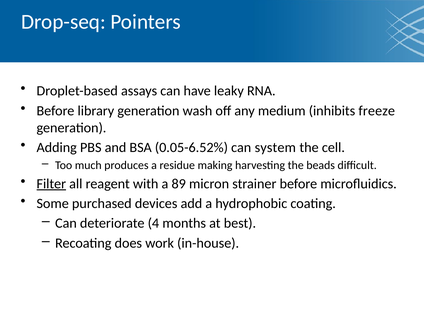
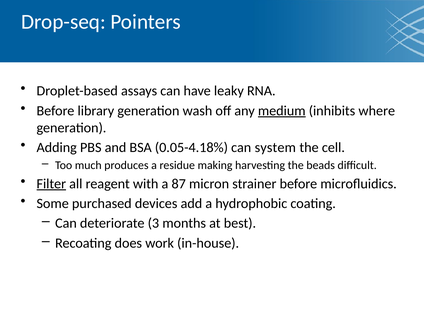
medium underline: none -> present (282, 111)
freeze: freeze -> where (377, 111)
0.05-6.52%: 0.05-6.52% -> 0.05-4.18% (191, 147)
89: 89 -> 87 (179, 184)
4: 4 -> 3 (153, 223)
